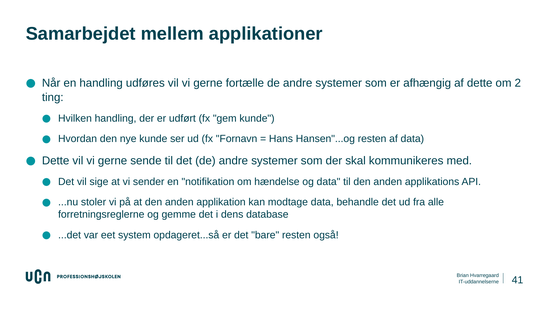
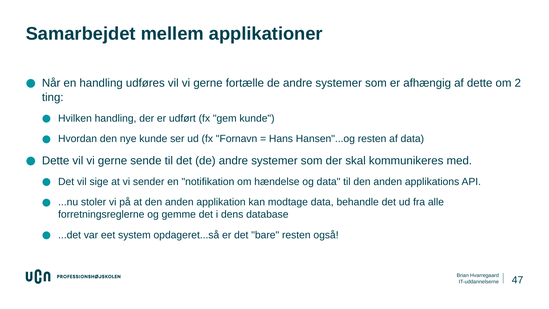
41: 41 -> 47 (518, 280)
